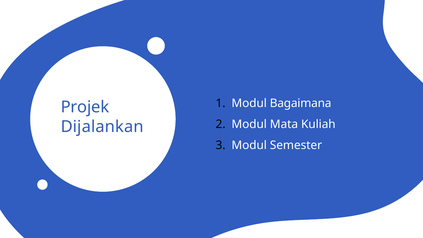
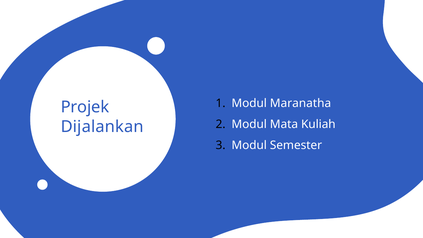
Bagaimana: Bagaimana -> Maranatha (301, 103)
